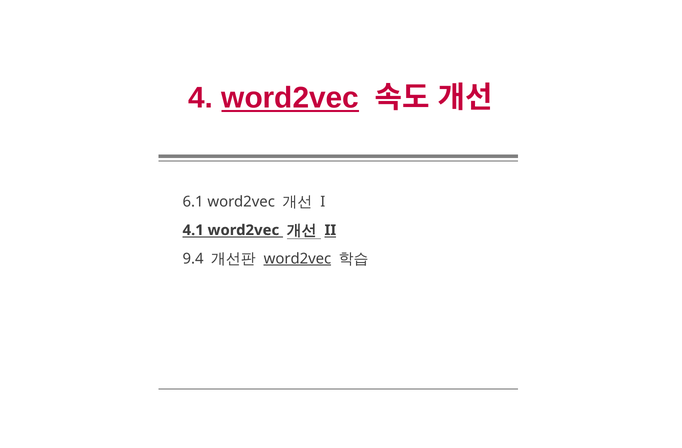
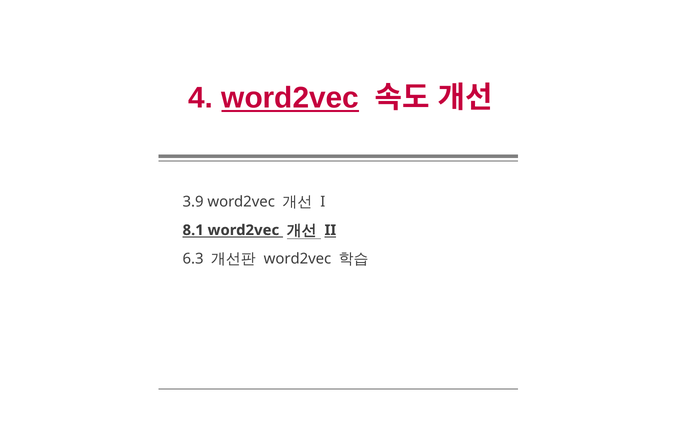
6.1: 6.1 -> 3.9 (193, 202)
4.1: 4.1 -> 8.1 (193, 230)
9.4: 9.4 -> 6.3 (193, 259)
word2vec underline: present -> none (297, 259)
